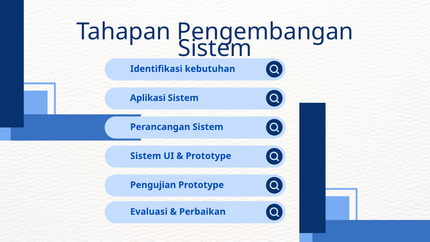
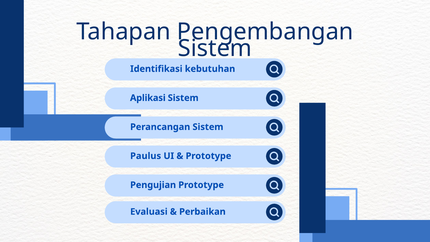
Sistem: Sistem -> Paulus (146, 156)
